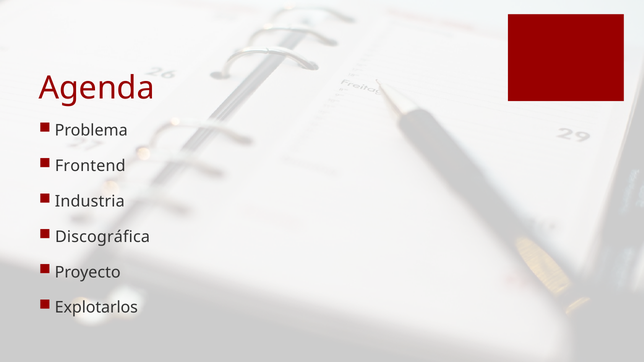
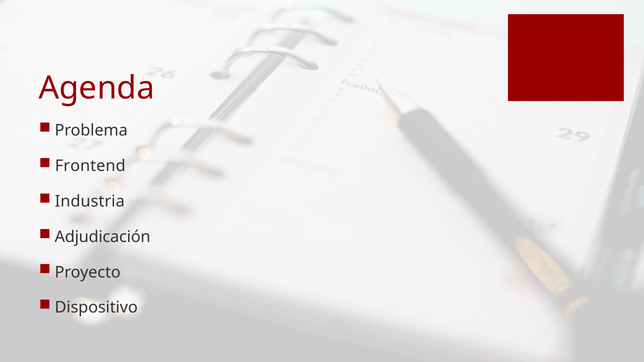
Discográfica: Discográfica -> Adjudicación (103, 237)
Explotarlos: Explotarlos -> Dispositivo (96, 308)
